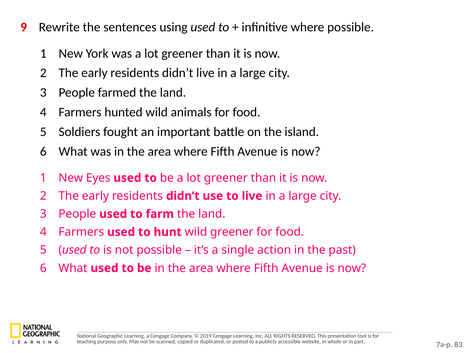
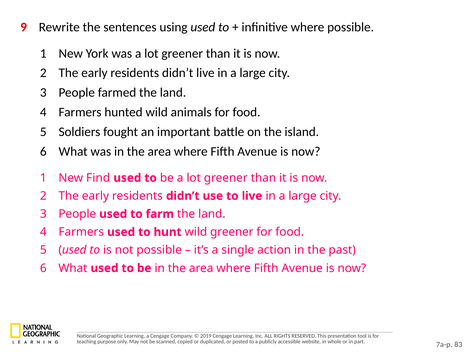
Eyes: Eyes -> Find (98, 178)
